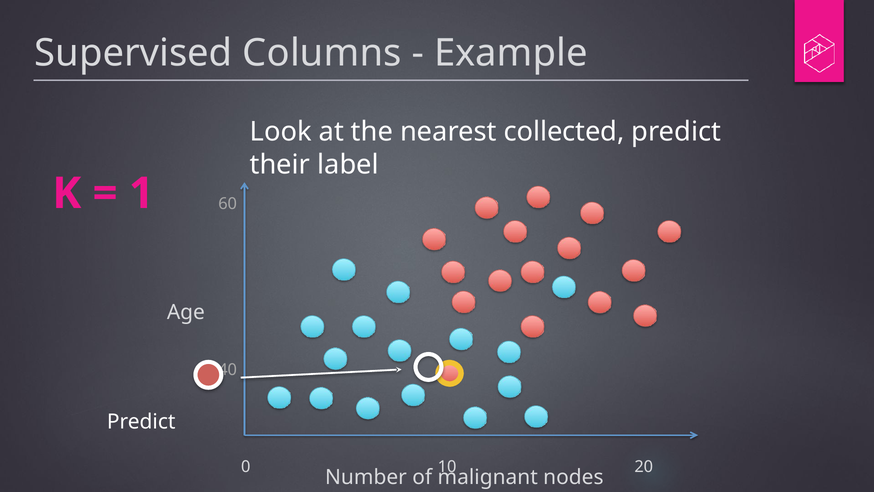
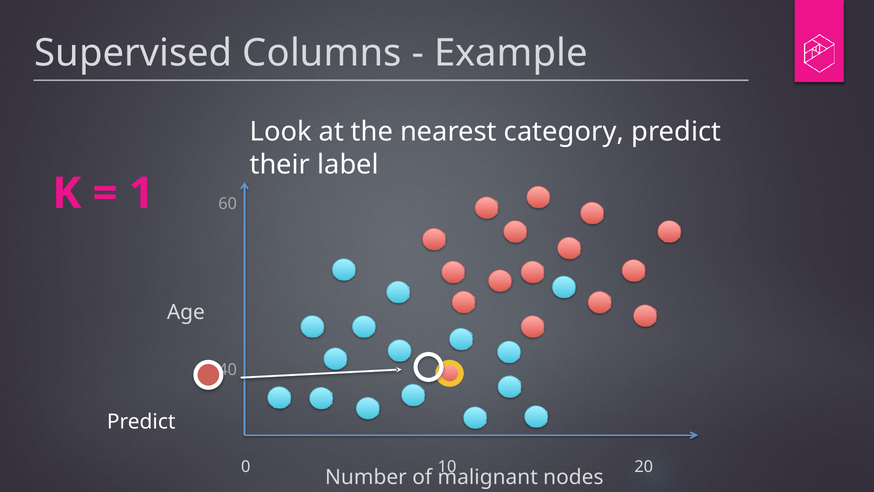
collected: collected -> category (564, 132)
